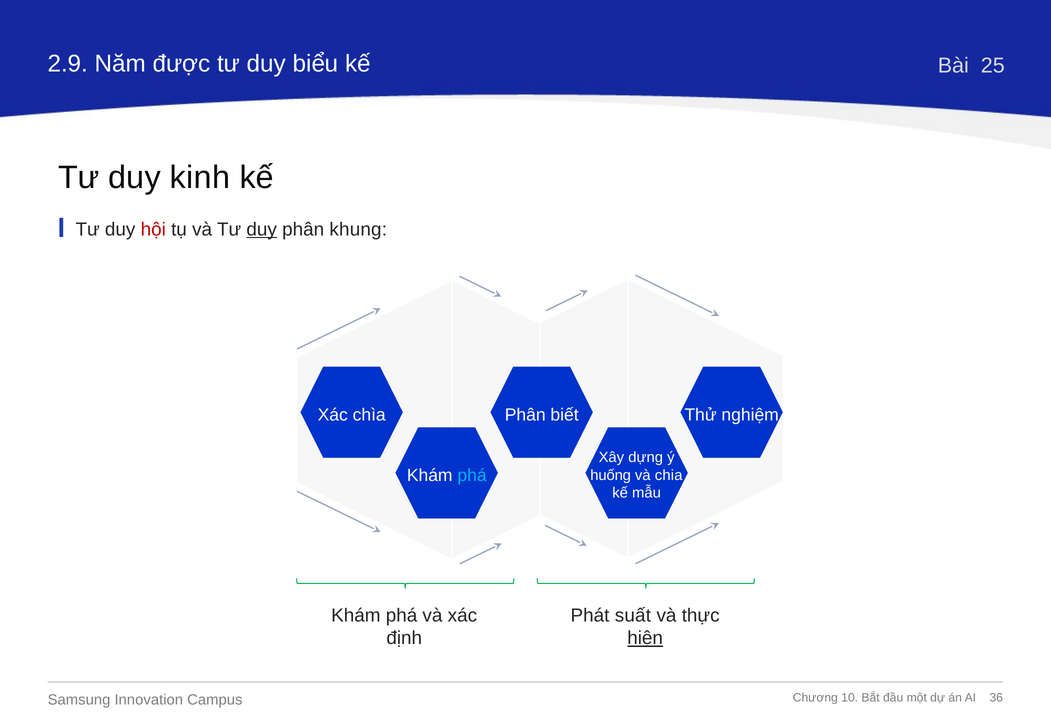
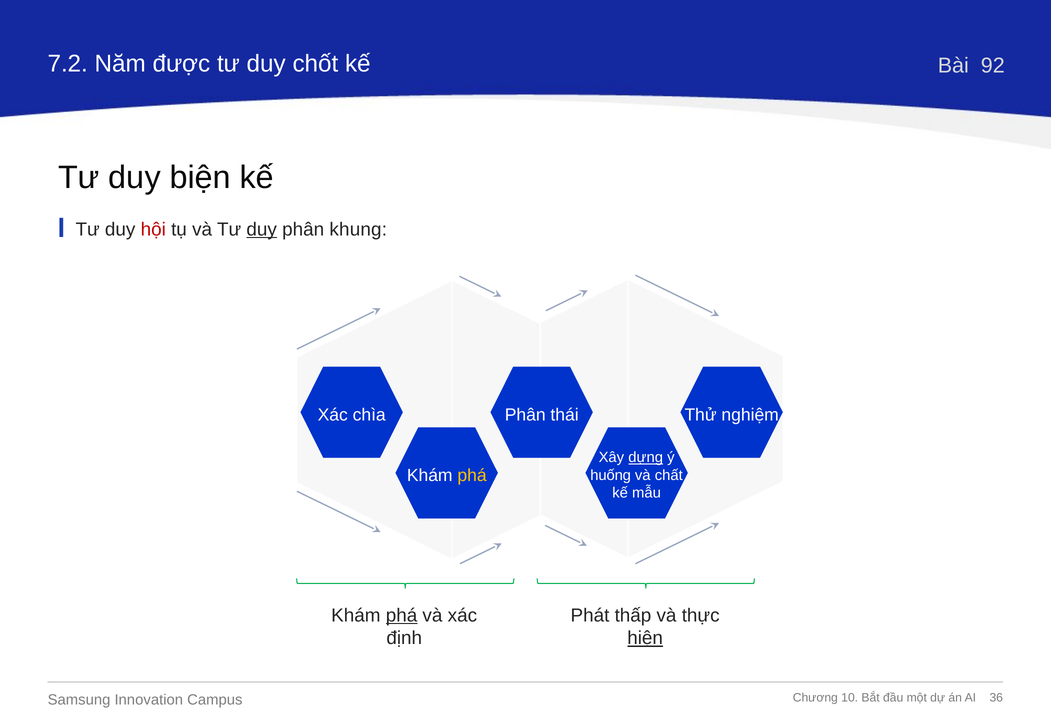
2.9: 2.9 -> 7.2 (68, 64)
biểu: biểu -> chốt (316, 64)
25: 25 -> 92 (993, 65)
kinh: kinh -> biện (200, 177)
biết: biết -> thái (565, 415)
dựng underline: none -> present (646, 457)
phá colour: light blue -> yellow (472, 476)
chia: chia -> chất (669, 475)
phá underline: none -> present (402, 615)
suất: suất -> thấp (633, 615)
